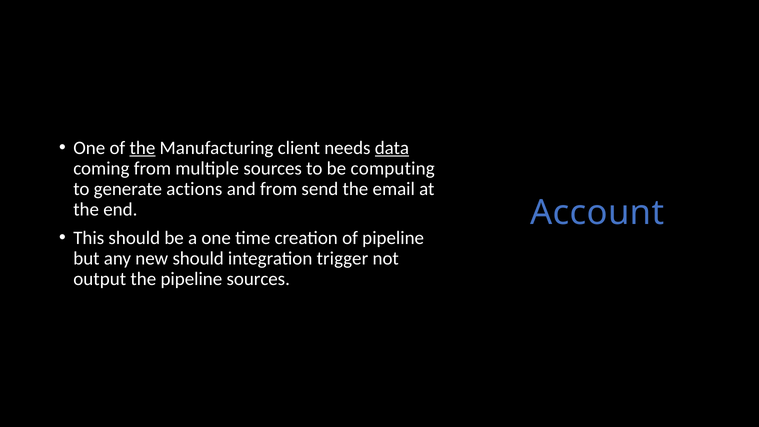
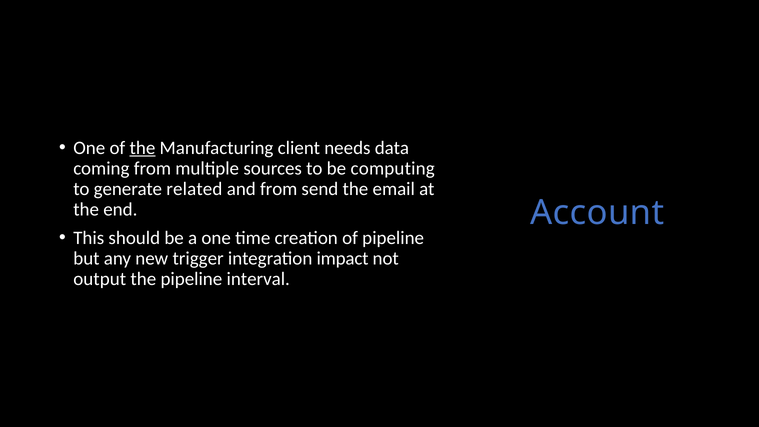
data underline: present -> none (392, 148)
actions: actions -> related (194, 189)
new should: should -> trigger (198, 258)
trigger: trigger -> impact (343, 258)
pipeline sources: sources -> interval (258, 279)
